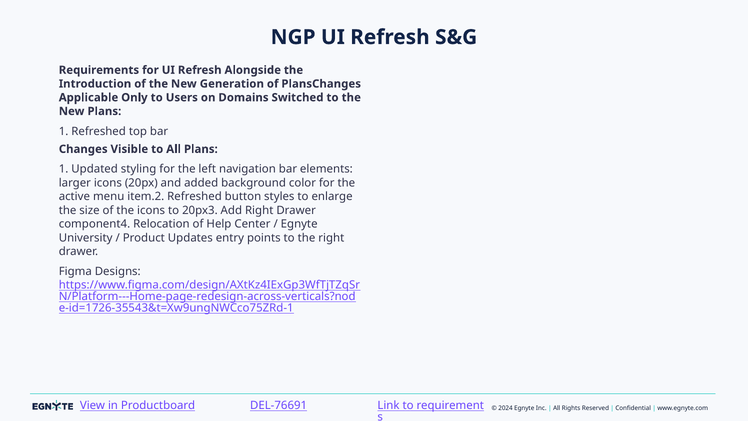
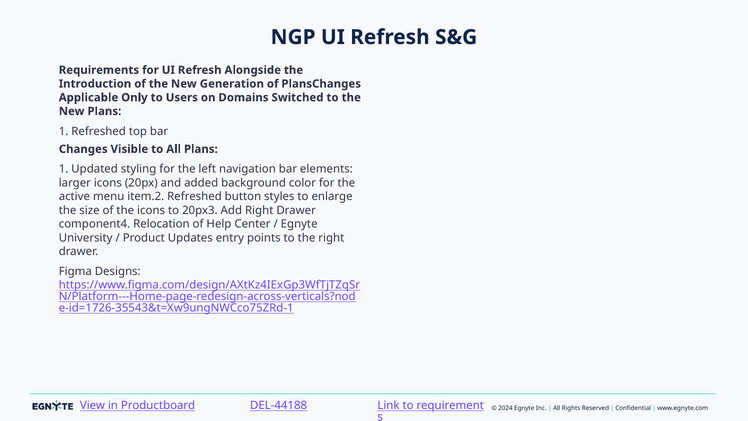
DEL-76691: DEL-76691 -> DEL-44188 (279, 405)
